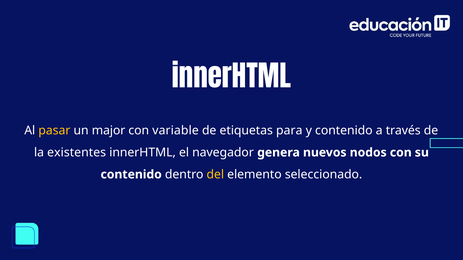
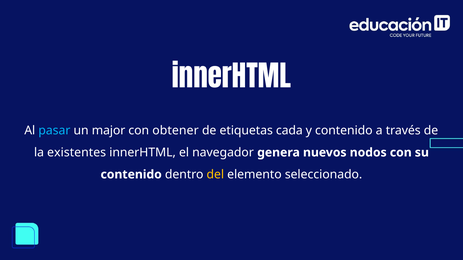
pasar colour: yellow -> light blue (54, 131)
variable: variable -> obtener (176, 131)
para: para -> cada (289, 131)
